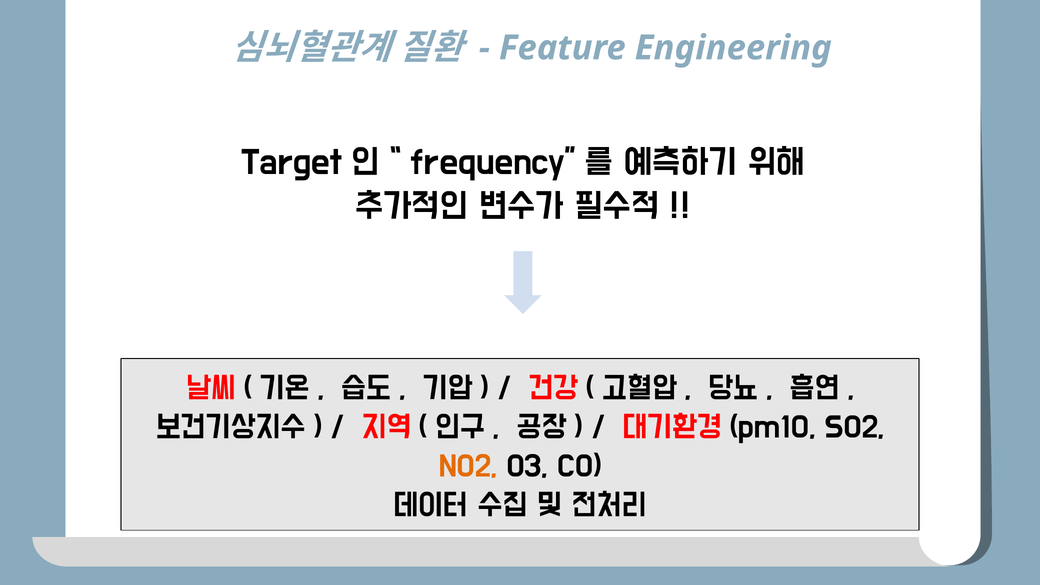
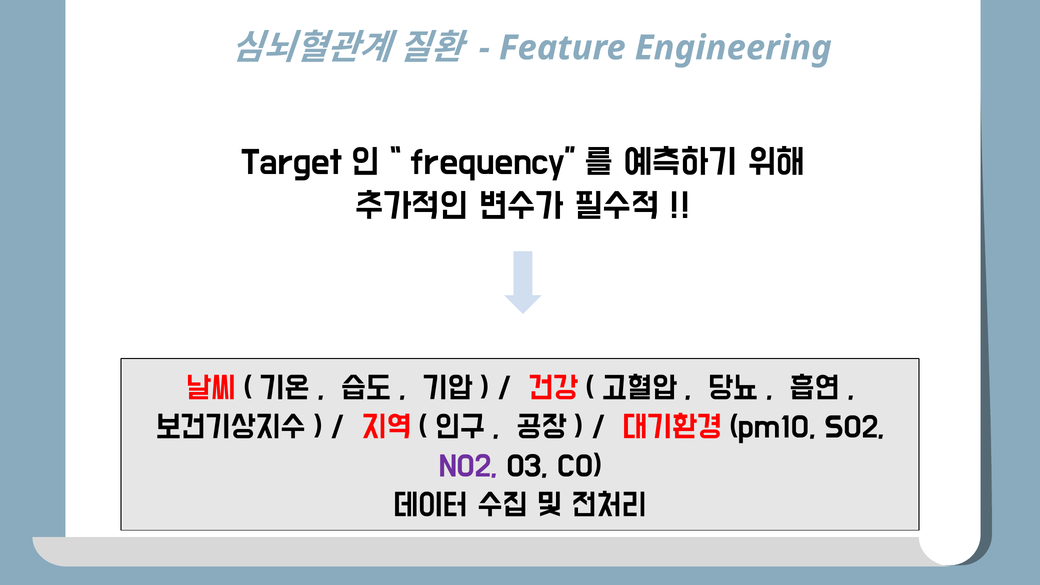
NO2 colour: orange -> purple (468, 466)
